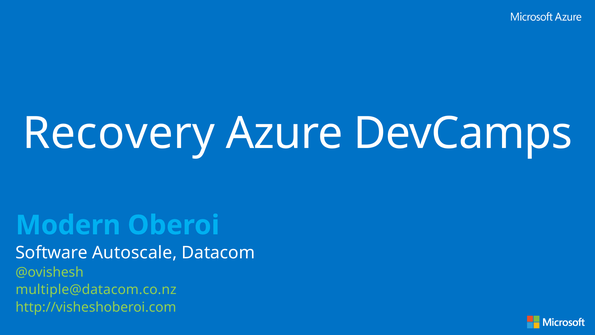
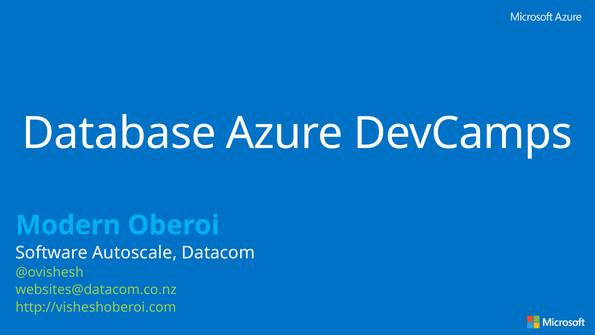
Recovery: Recovery -> Database (119, 133)
multiple@datacom.co.nz: multiple@datacom.co.nz -> websites@datacom.co.nz (96, 290)
